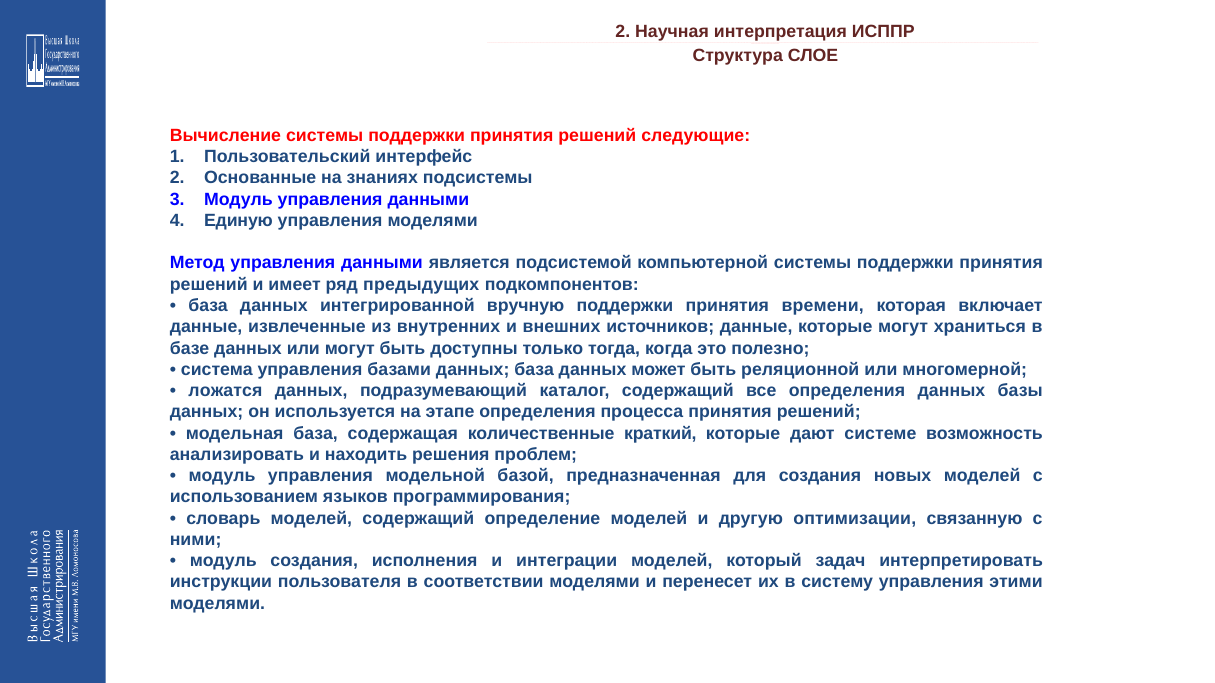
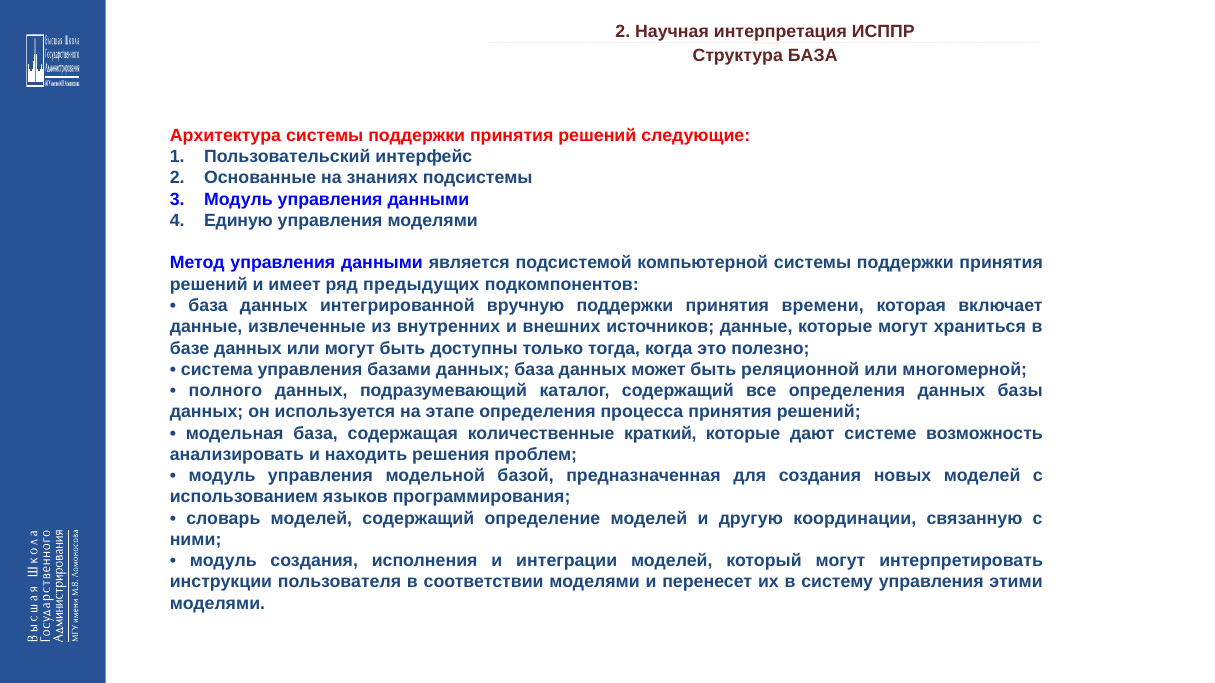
Структура СЛОЕ: СЛОЕ -> БАЗА (813, 56)
Вычисление: Вычисление -> Архитектура (225, 136)
ложатся: ложатся -> полного (225, 391)
оптимизации: оптимизации -> координации (855, 519)
который задач: задач -> могут (840, 561)
